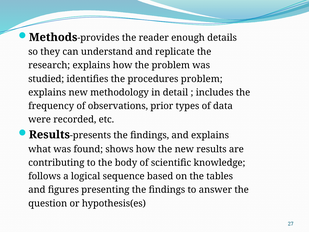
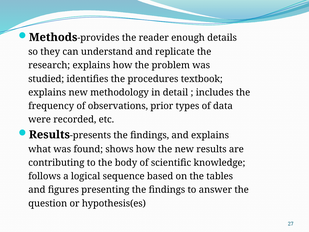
procedures problem: problem -> textbook (202, 79)
